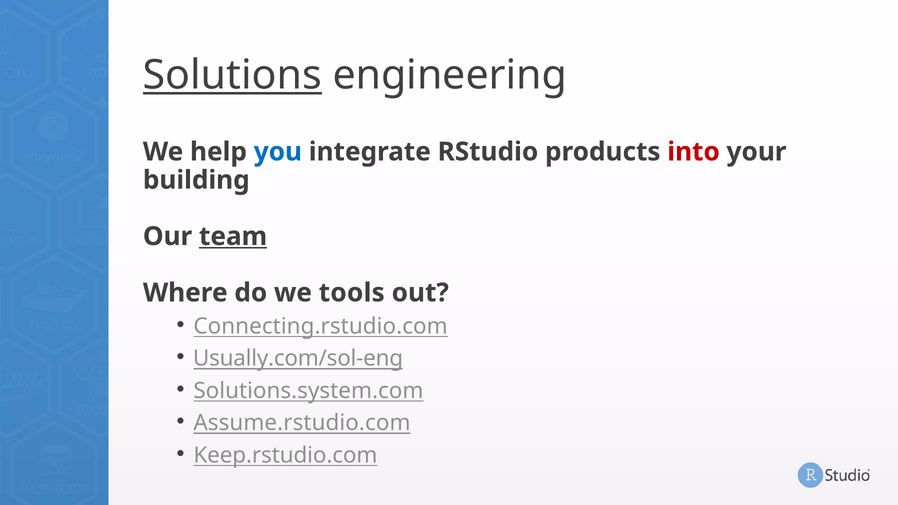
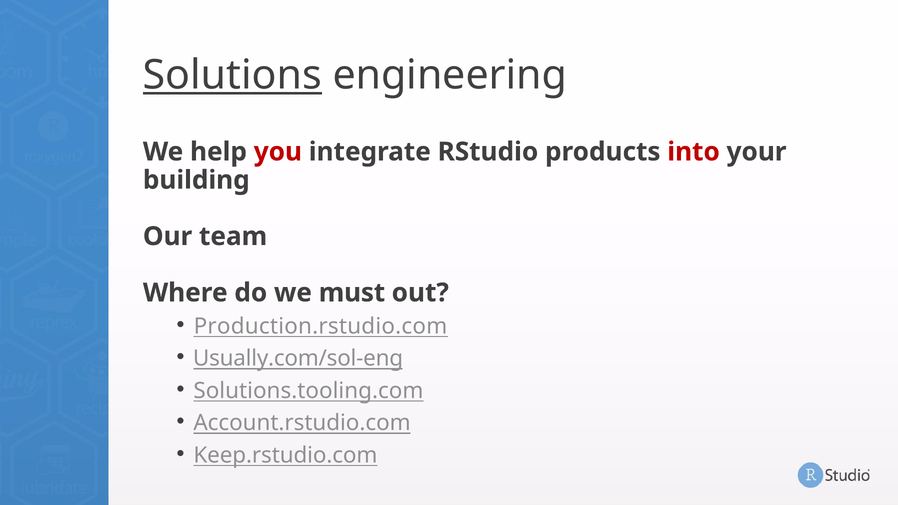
you colour: blue -> red (278, 152)
team underline: present -> none (233, 236)
tools: tools -> must (352, 293)
Connecting.rstudio.com: Connecting.rstudio.com -> Production.rstudio.com (320, 326)
Solutions.system.com: Solutions.system.com -> Solutions.tooling.com (308, 391)
Assume.rstudio.com: Assume.rstudio.com -> Account.rstudio.com (302, 423)
